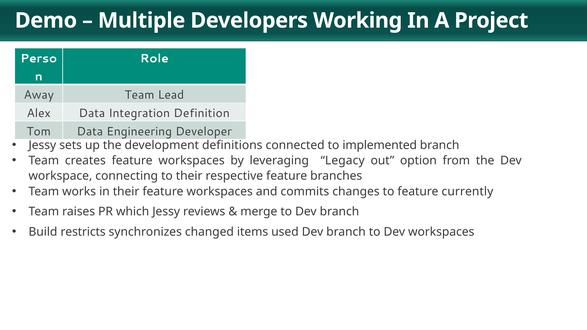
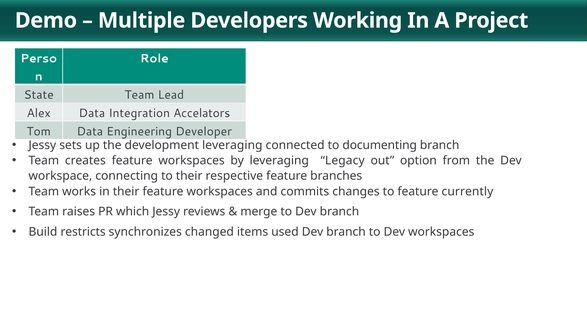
Away: Away -> State (39, 95)
Definition: Definition -> Accelators (202, 113)
development definitions: definitions -> leveraging (232, 145)
implemented: implemented -> documenting (380, 145)
